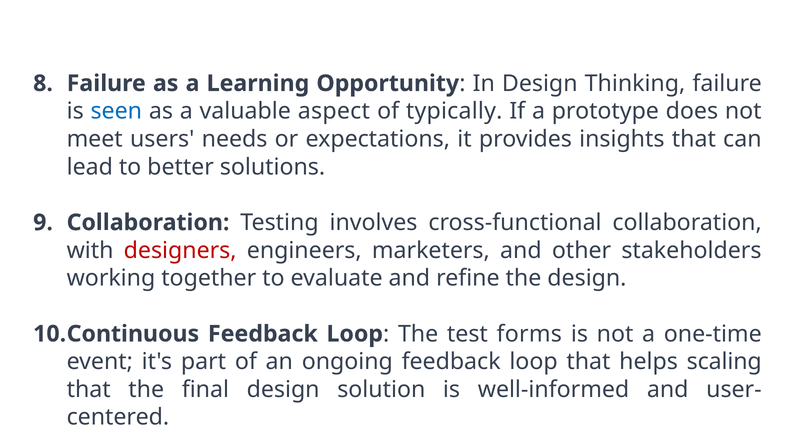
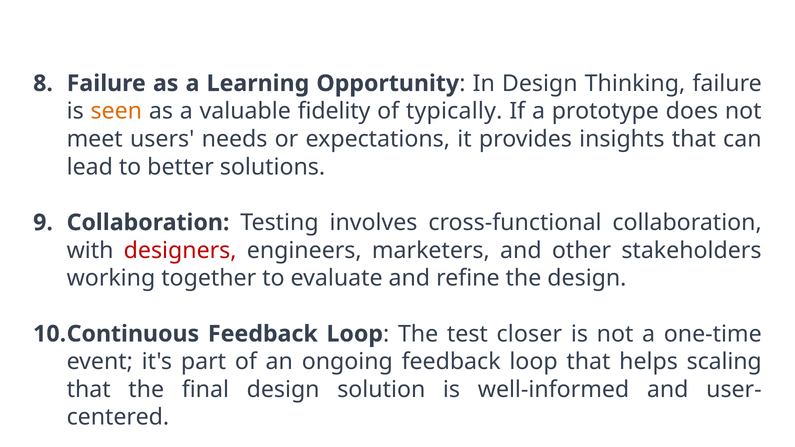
seen colour: blue -> orange (116, 111)
aspect: aspect -> fidelity (334, 111)
forms: forms -> closer (529, 334)
